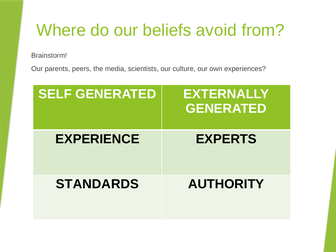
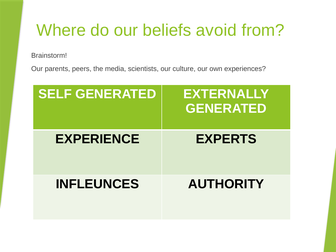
STANDARDS: STANDARDS -> INFLEUNCES (97, 184)
